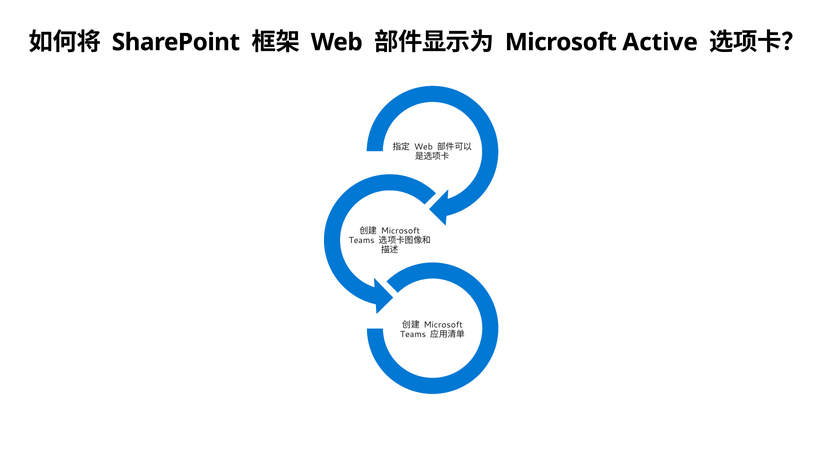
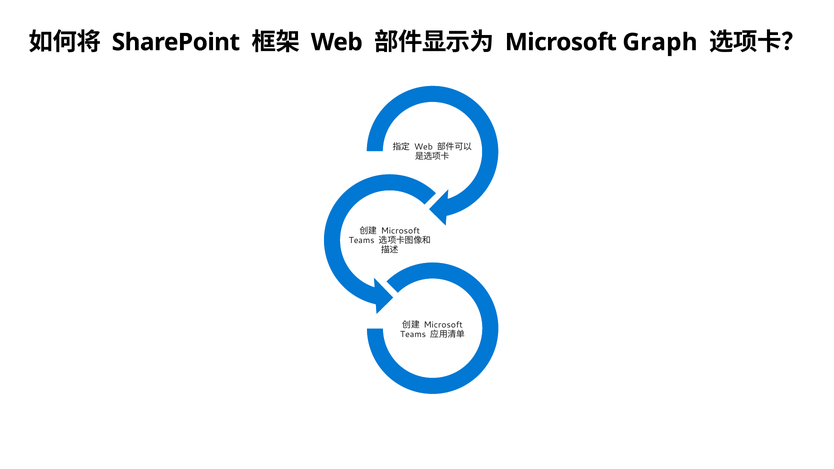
Active: Active -> Graph (660, 42)
